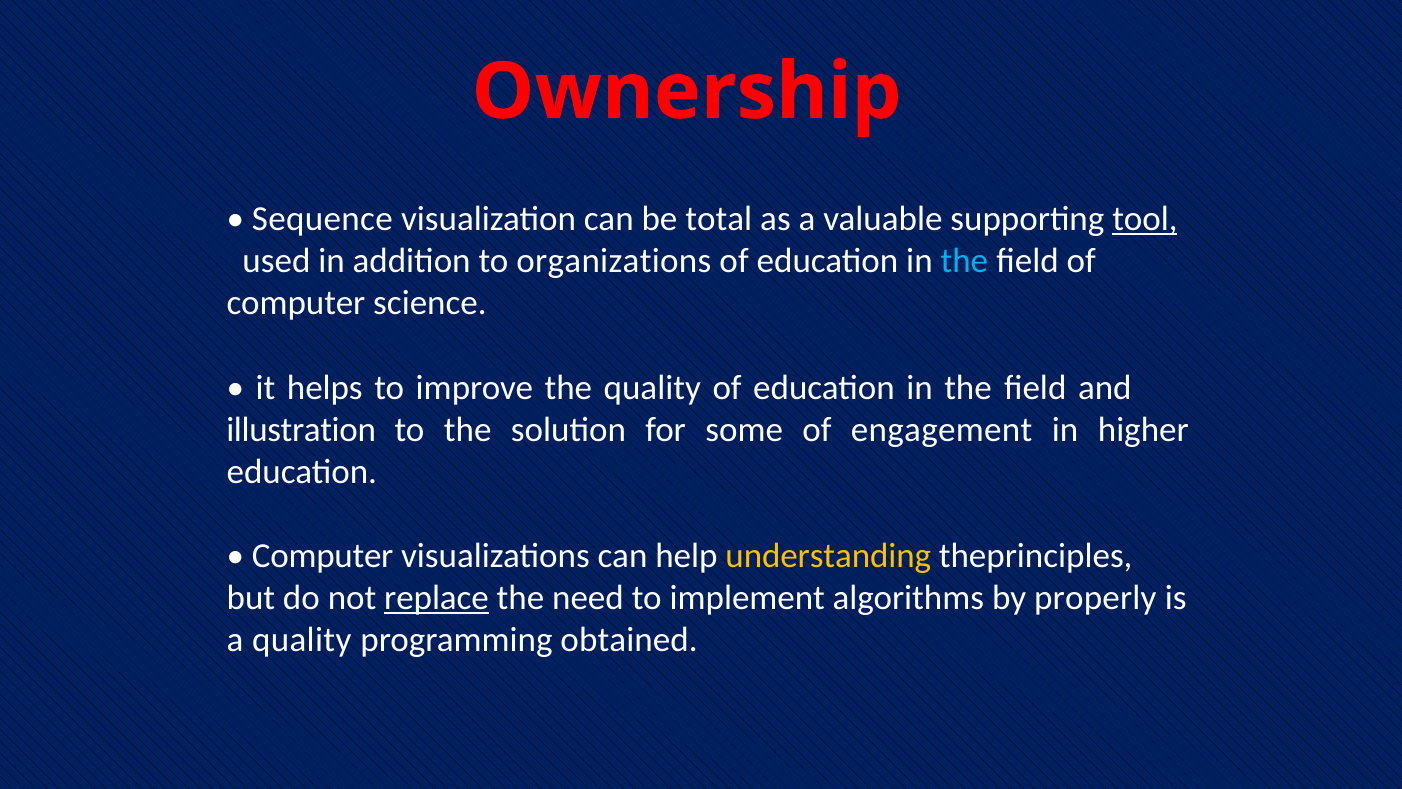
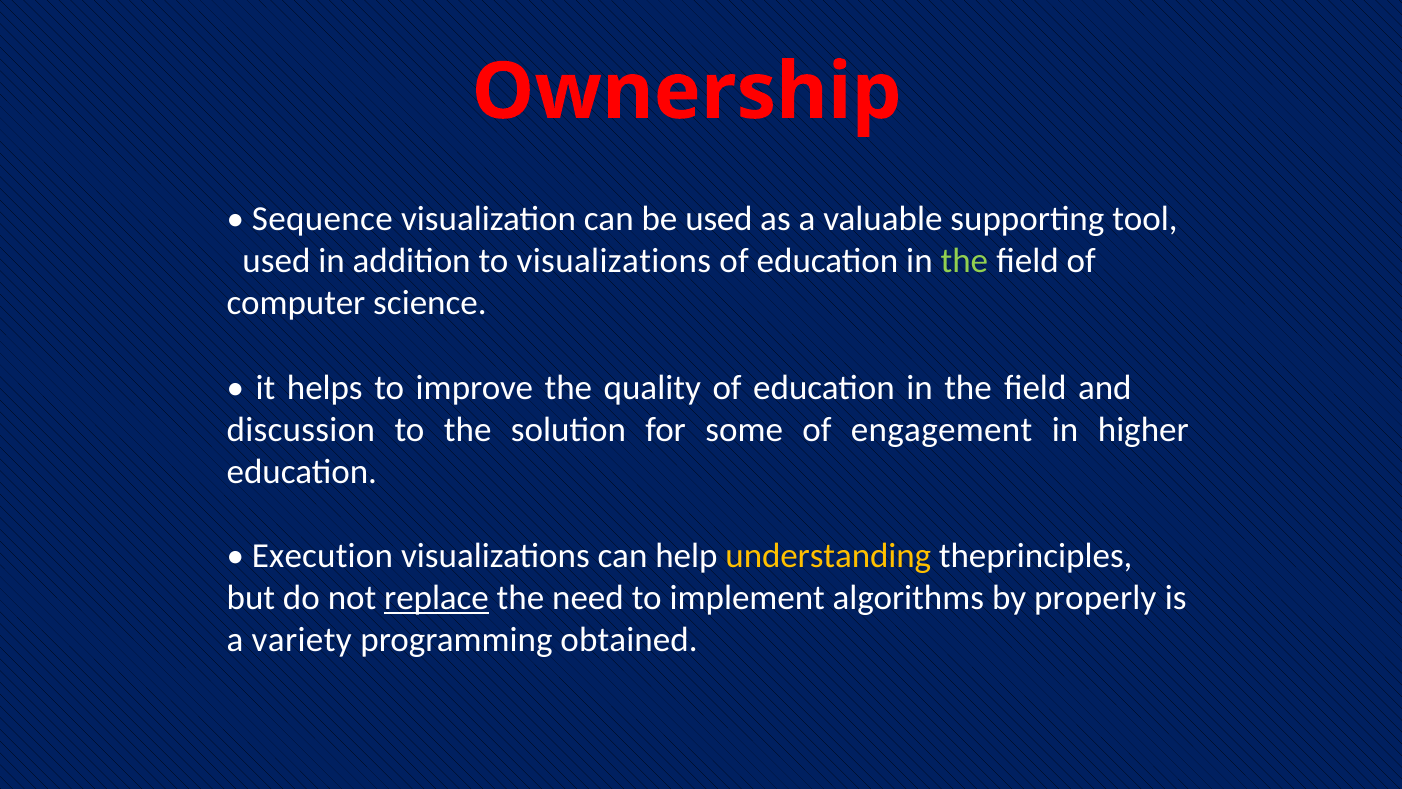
be total: total -> used (719, 219)
tool underline: present -> none (1145, 219)
to organizations: organizations -> visualizations (614, 261)
the colour: light blue -> light green (964, 261)
illustration: illustration -> discussion (301, 429)
Computer: Computer -> Execution (322, 556)
a quality: quality -> variety (302, 640)
